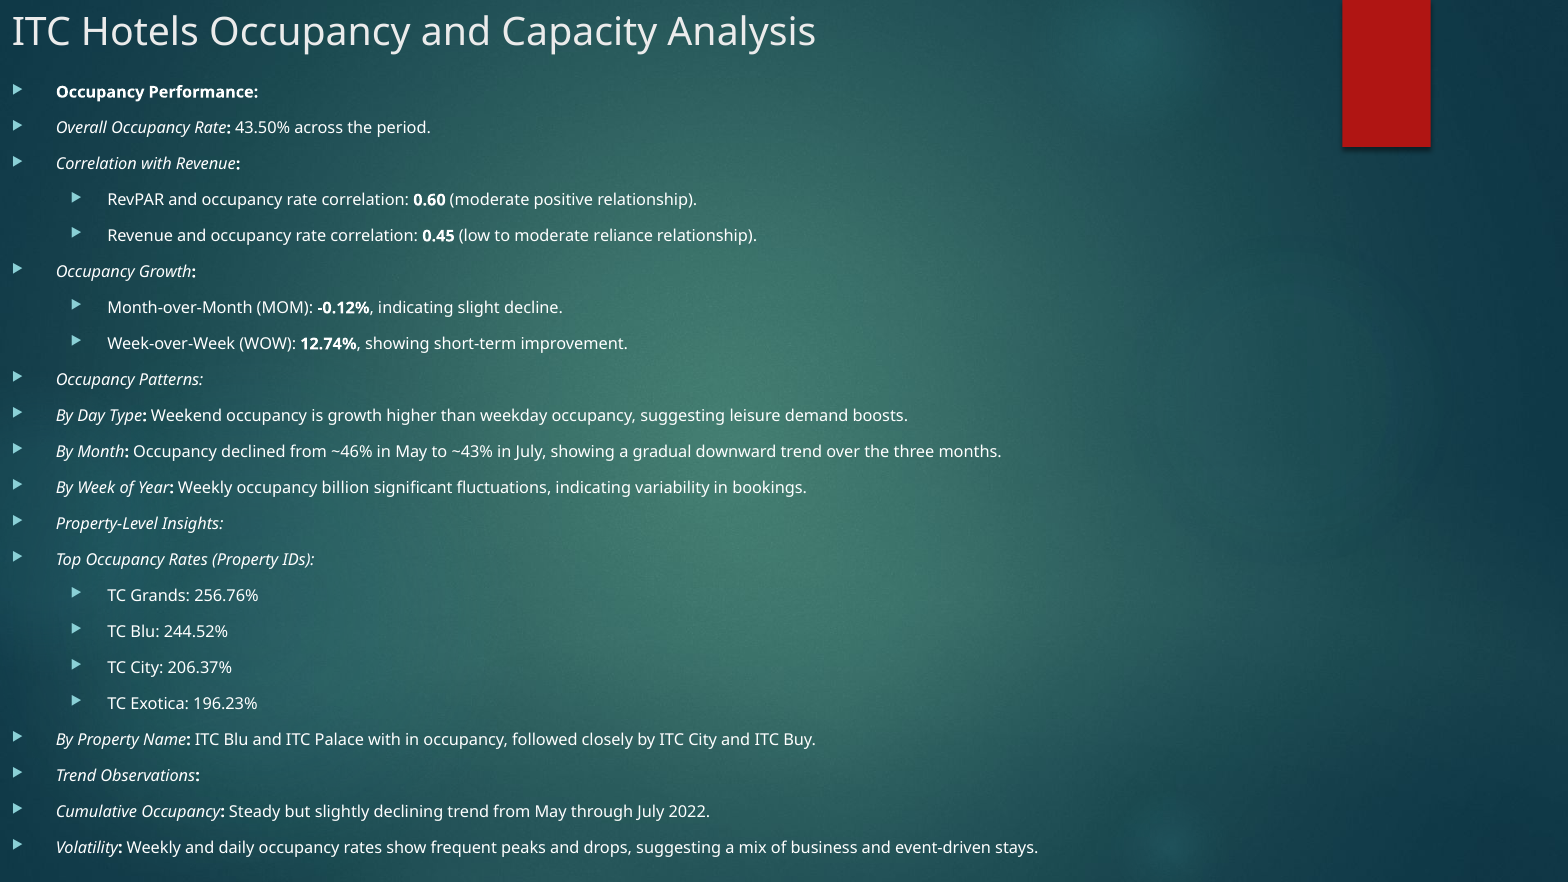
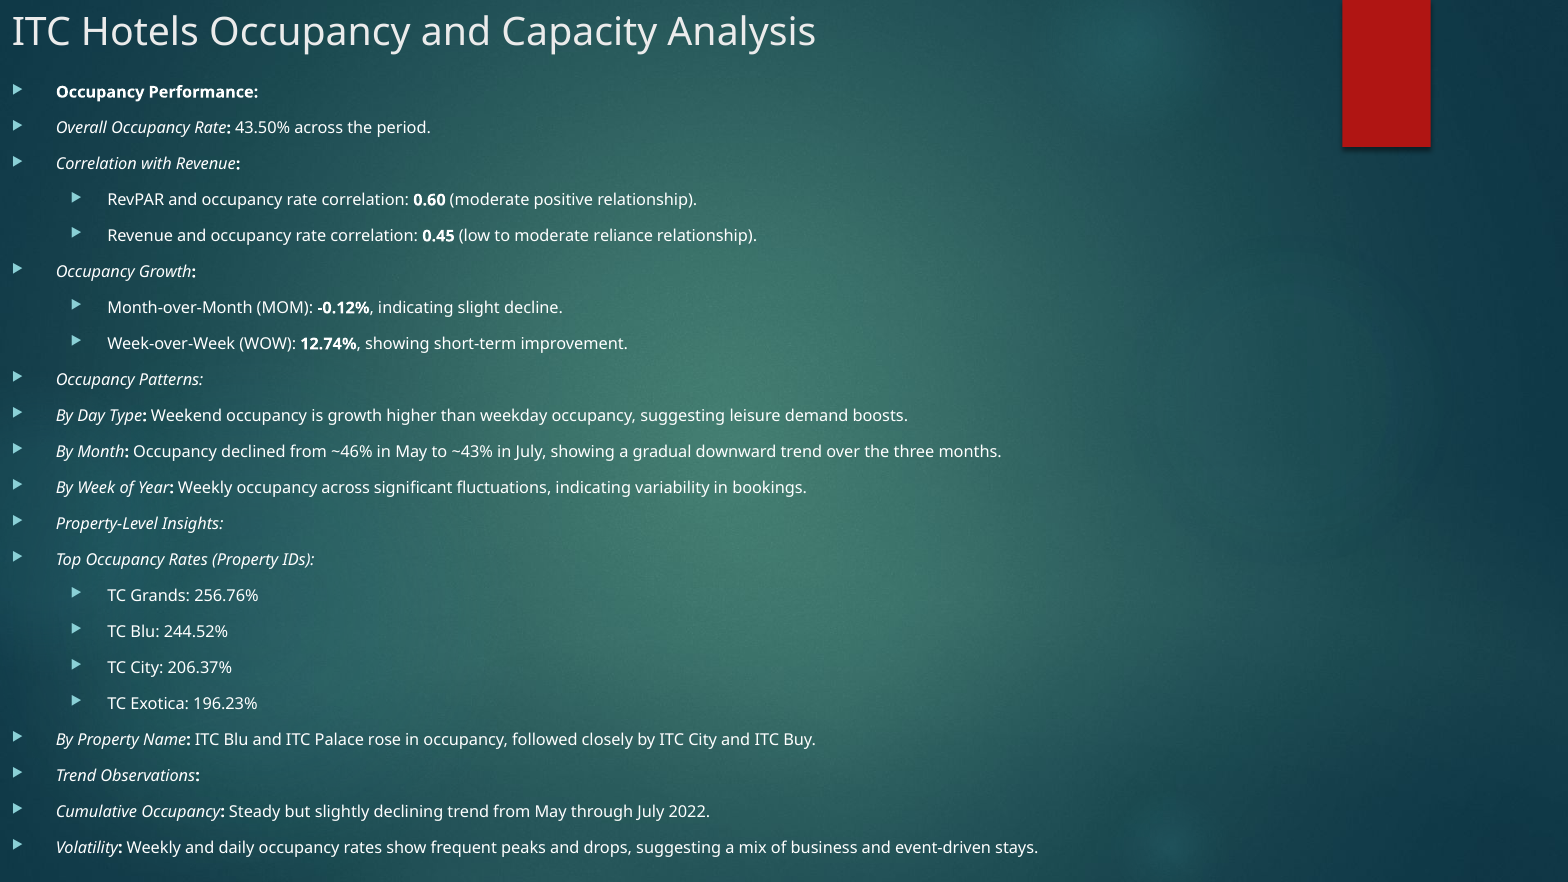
occupancy billion: billion -> across (346, 488)
Palace with: with -> rose (385, 740)
